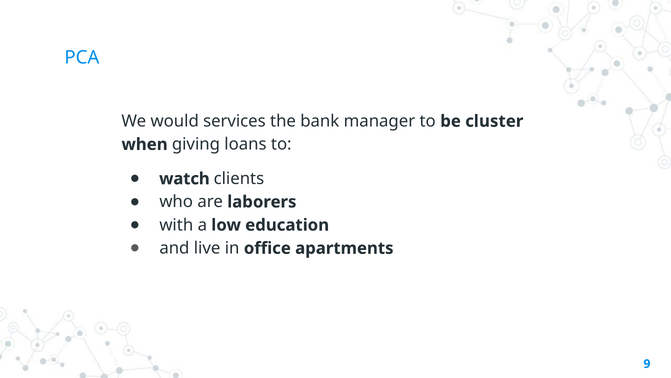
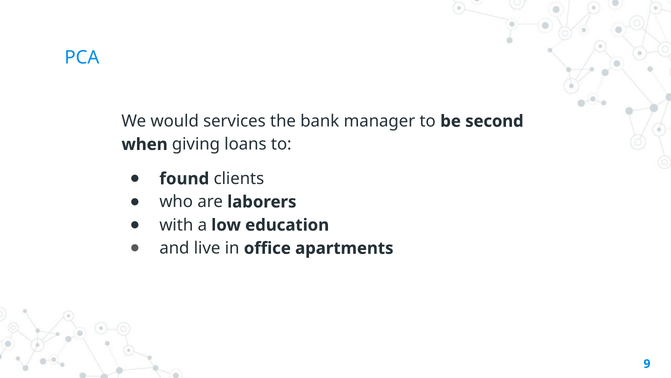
cluster: cluster -> second (494, 121)
watch: watch -> found (184, 179)
